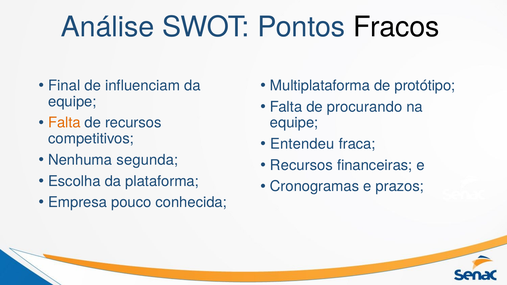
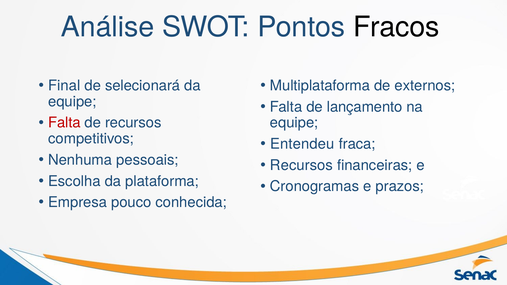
influenciam: influenciam -> selecionará (143, 86)
protótipo: protótipo -> externos (425, 86)
procurando: procurando -> lançamento (365, 107)
Falta colour: orange -> red (64, 123)
segunda: segunda -> pessoais (147, 160)
